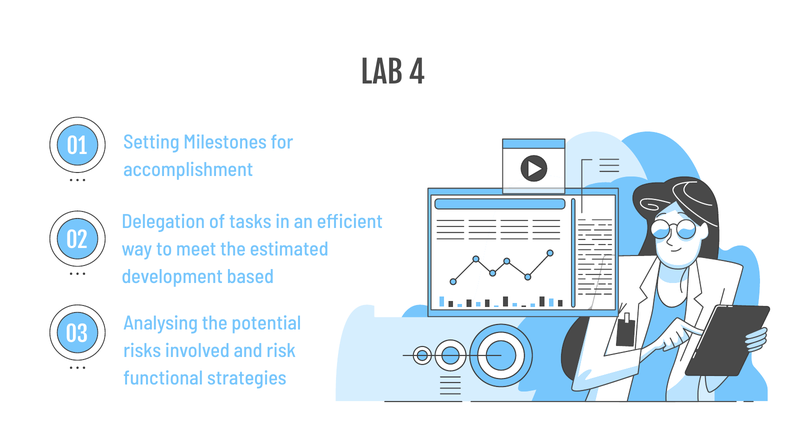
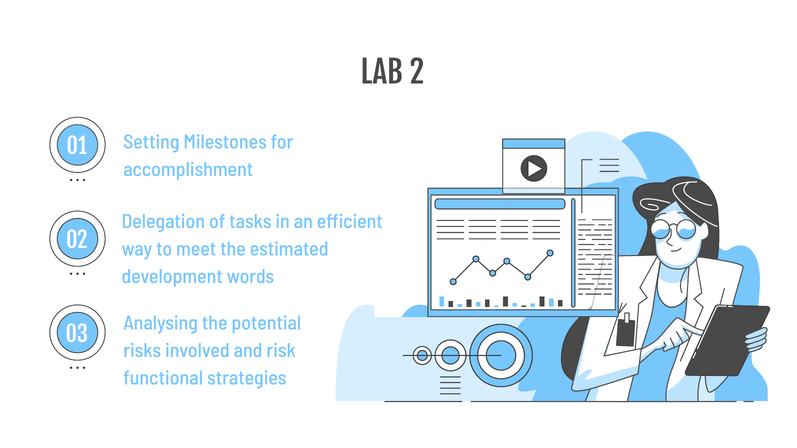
4: 4 -> 2 (417, 73)
based: based -> words (250, 277)
